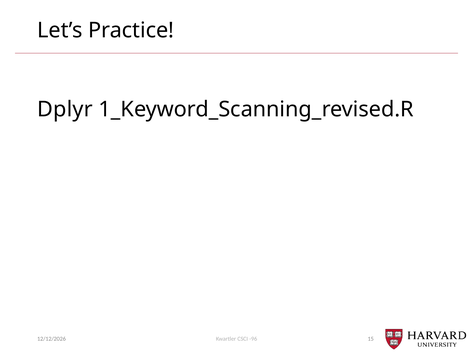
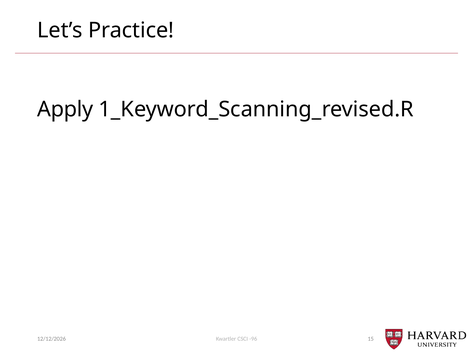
Dplyr: Dplyr -> Apply (65, 109)
